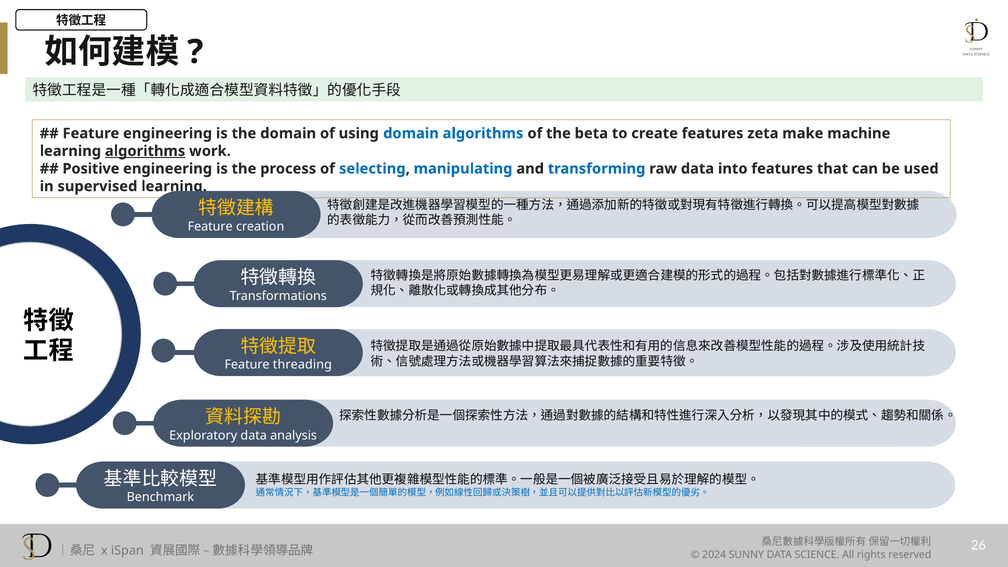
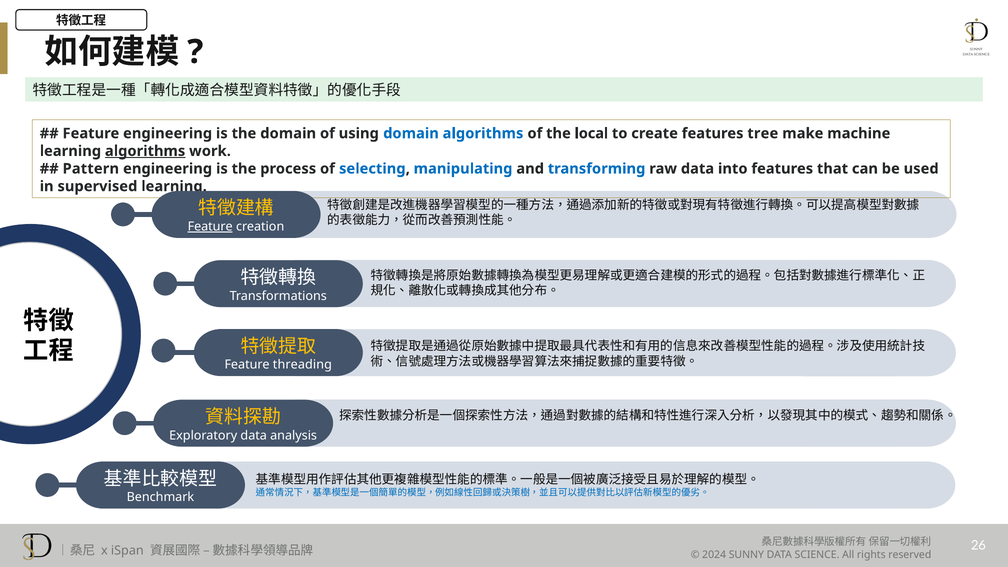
beta: beta -> local (591, 133)
zeta: zeta -> tree (763, 133)
Positive: Positive -> Pattern (91, 169)
Feature underline: none -> present (210, 227)
